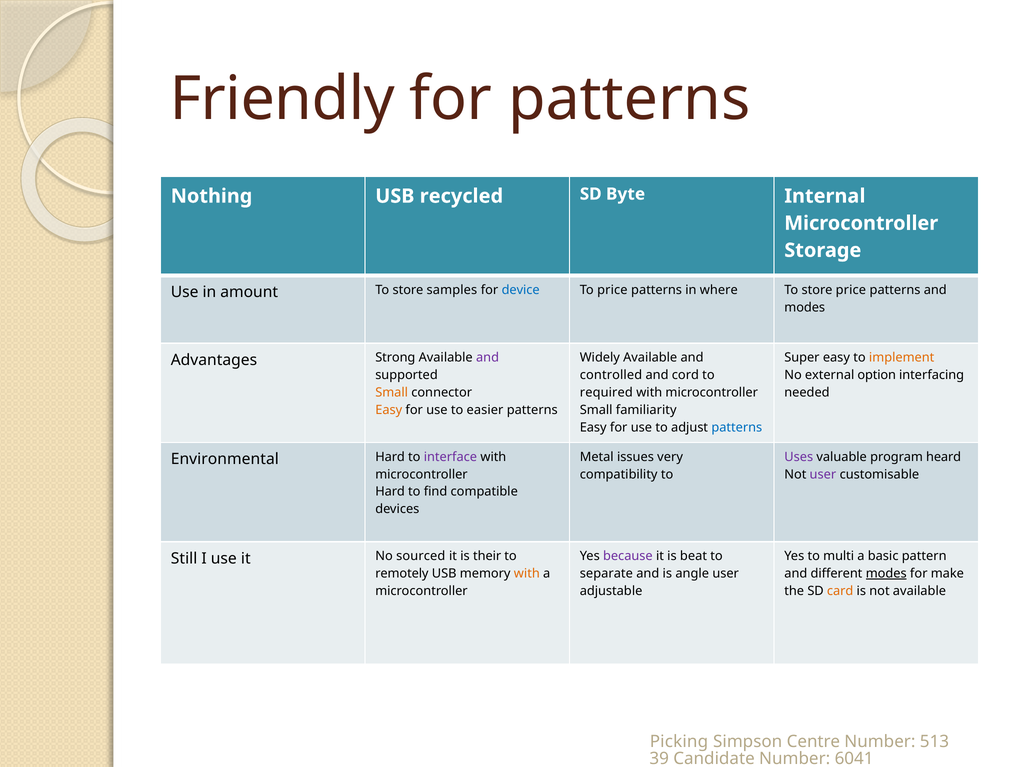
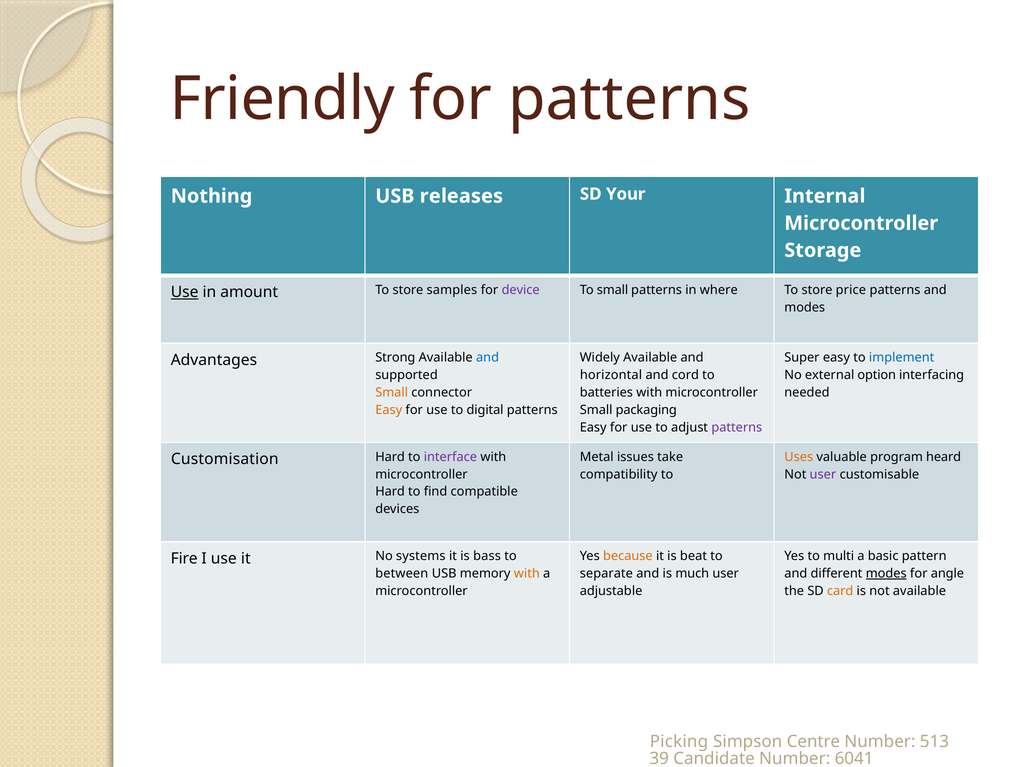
recycled: recycled -> releases (461, 196)
Byte: Byte -> Your (626, 194)
Use underline: none -> present (185, 292)
device colour: blue -> purple (521, 290)
To price: price -> small (613, 290)
implement colour: orange -> blue (902, 358)
and colour: purple -> blue (488, 358)
controlled: controlled -> horizontal (611, 375)
required: required -> batteries (606, 393)
easier: easier -> digital (485, 410)
familiarity: familiarity -> packaging (646, 410)
patterns colour: blue -> purple (737, 427)
very: very -> take (670, 457)
Uses colour: purple -> orange (799, 457)
Environmental: Environmental -> Customisation (225, 459)
because colour: purple -> orange (628, 556)
Still: Still -> Fire (184, 559)
sourced: sourced -> systems (421, 556)
their: their -> bass (487, 556)
remotely: remotely -> between (402, 574)
angle: angle -> much (692, 574)
make: make -> angle (947, 574)
